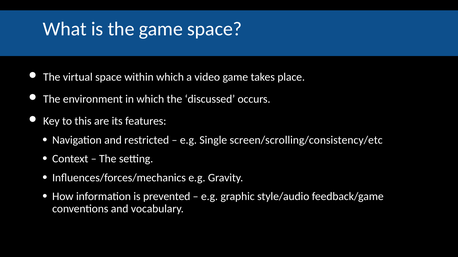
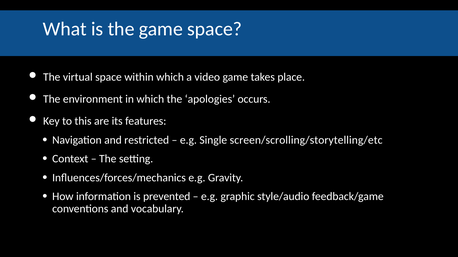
discussed: discussed -> apologies (210, 99)
screen/scrolling/consistency/etc: screen/scrolling/consistency/etc -> screen/scrolling/storytelling/etc (306, 140)
